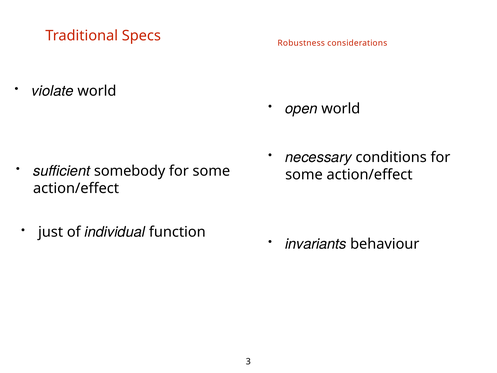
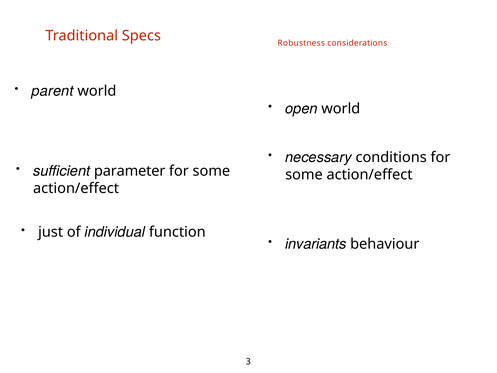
violate: violate -> parent (53, 91)
somebody: somebody -> parameter (130, 171)
